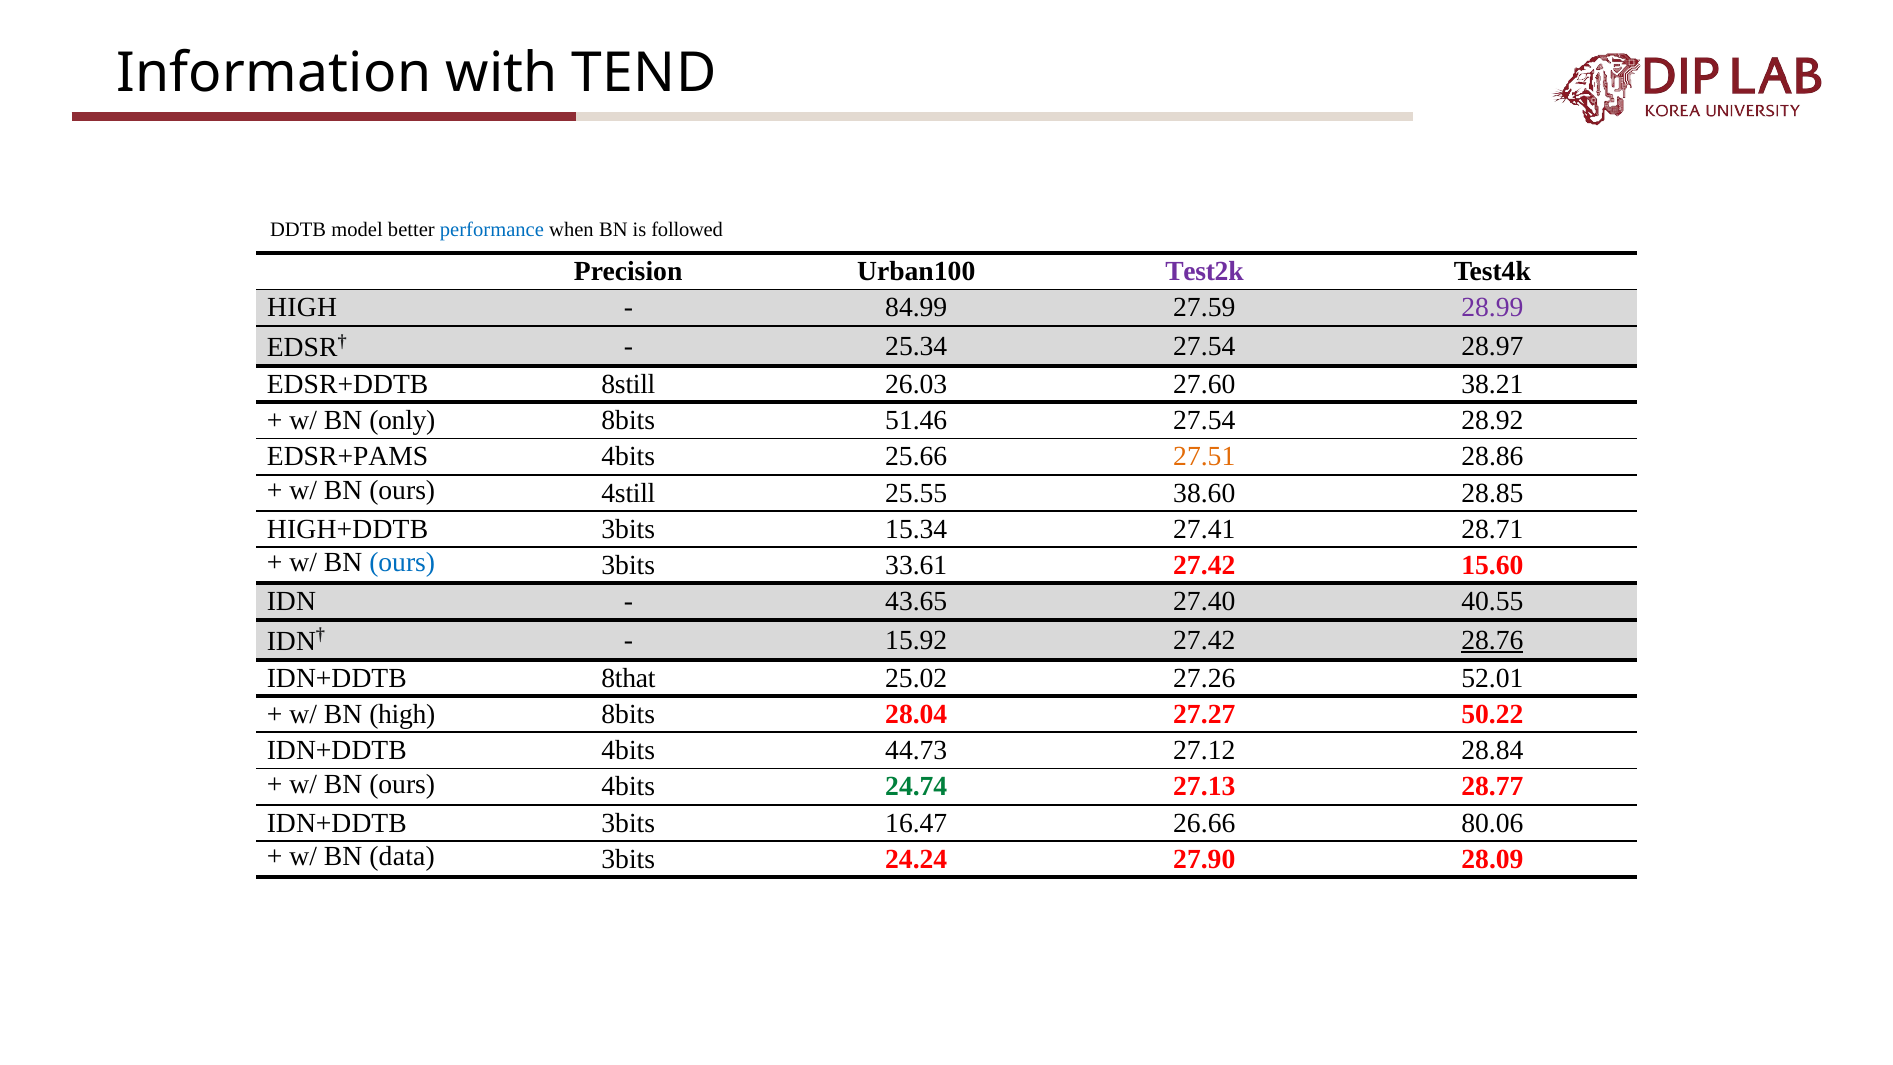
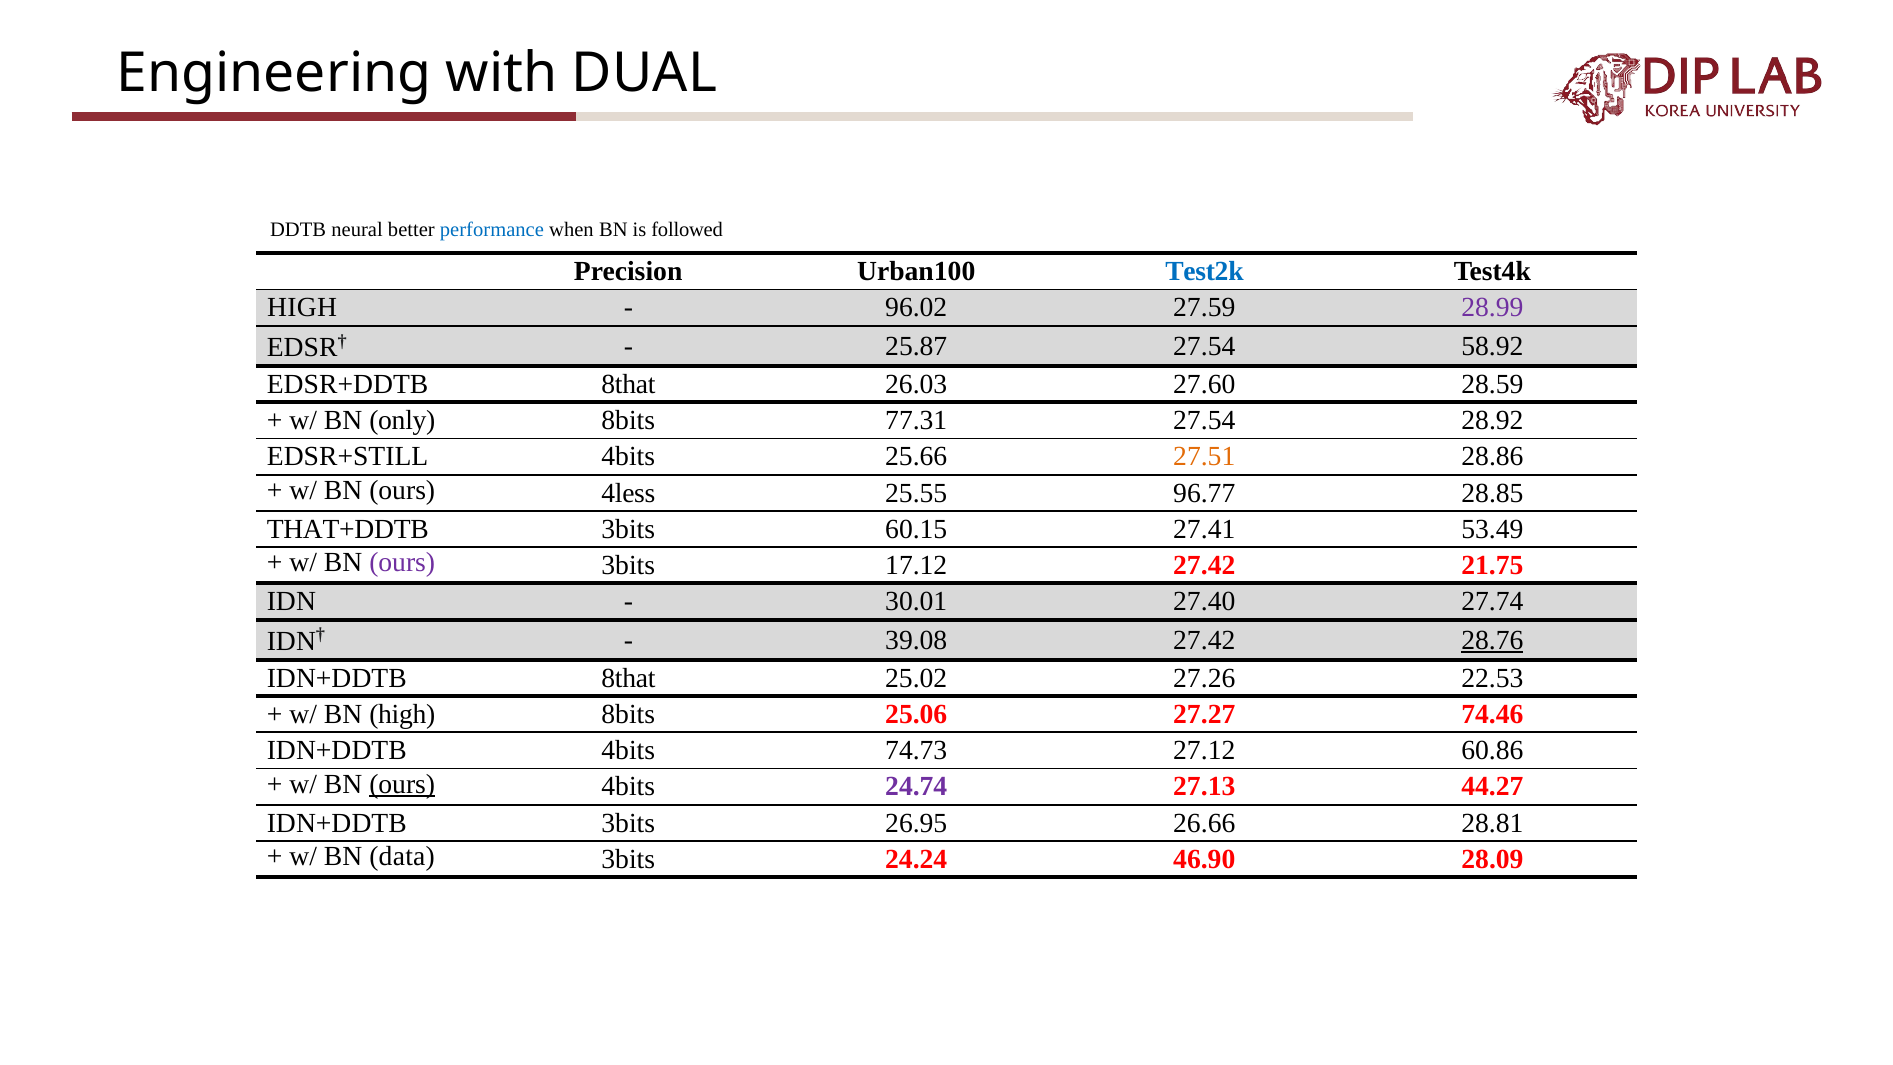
Information: Information -> Engineering (274, 73)
TEND: TEND -> DUAL (644, 73)
model: model -> neural (357, 230)
Test2k colour: purple -> blue (1204, 272)
84.99: 84.99 -> 96.02 (916, 308)
25.34: 25.34 -> 25.87 (916, 346)
28.97: 28.97 -> 58.92 (1492, 346)
EDSR+DDTB 8still: 8still -> 8that (628, 384)
38.21: 38.21 -> 28.59 (1492, 384)
51.46: 51.46 -> 77.31 (916, 420)
EDSR+PAMS: EDSR+PAMS -> EDSR+STILL (348, 457)
4still: 4still -> 4less (628, 493)
38.60: 38.60 -> 96.77 (1204, 493)
HIGH+DDTB: HIGH+DDTB -> THAT+DDTB (348, 529)
15.34: 15.34 -> 60.15 (916, 529)
28.71: 28.71 -> 53.49 (1492, 529)
ours colour: blue -> purple (402, 563)
33.61: 33.61 -> 17.12 (916, 565)
15.60: 15.60 -> 21.75 (1492, 565)
43.65: 43.65 -> 30.01 (916, 602)
40.55: 40.55 -> 27.74 (1492, 602)
15.92: 15.92 -> 39.08 (916, 640)
52.01: 52.01 -> 22.53 (1492, 678)
28.04: 28.04 -> 25.06 (916, 714)
50.22: 50.22 -> 74.46 (1492, 714)
44.73: 44.73 -> 74.73 (916, 751)
28.84: 28.84 -> 60.86 (1492, 751)
ours underline: none -> present (402, 784)
24.74 colour: green -> purple (916, 787)
28.77: 28.77 -> 44.27 (1492, 787)
16.47: 16.47 -> 26.95 (916, 823)
80.06: 80.06 -> 28.81 (1492, 823)
27.90: 27.90 -> 46.90 (1204, 859)
